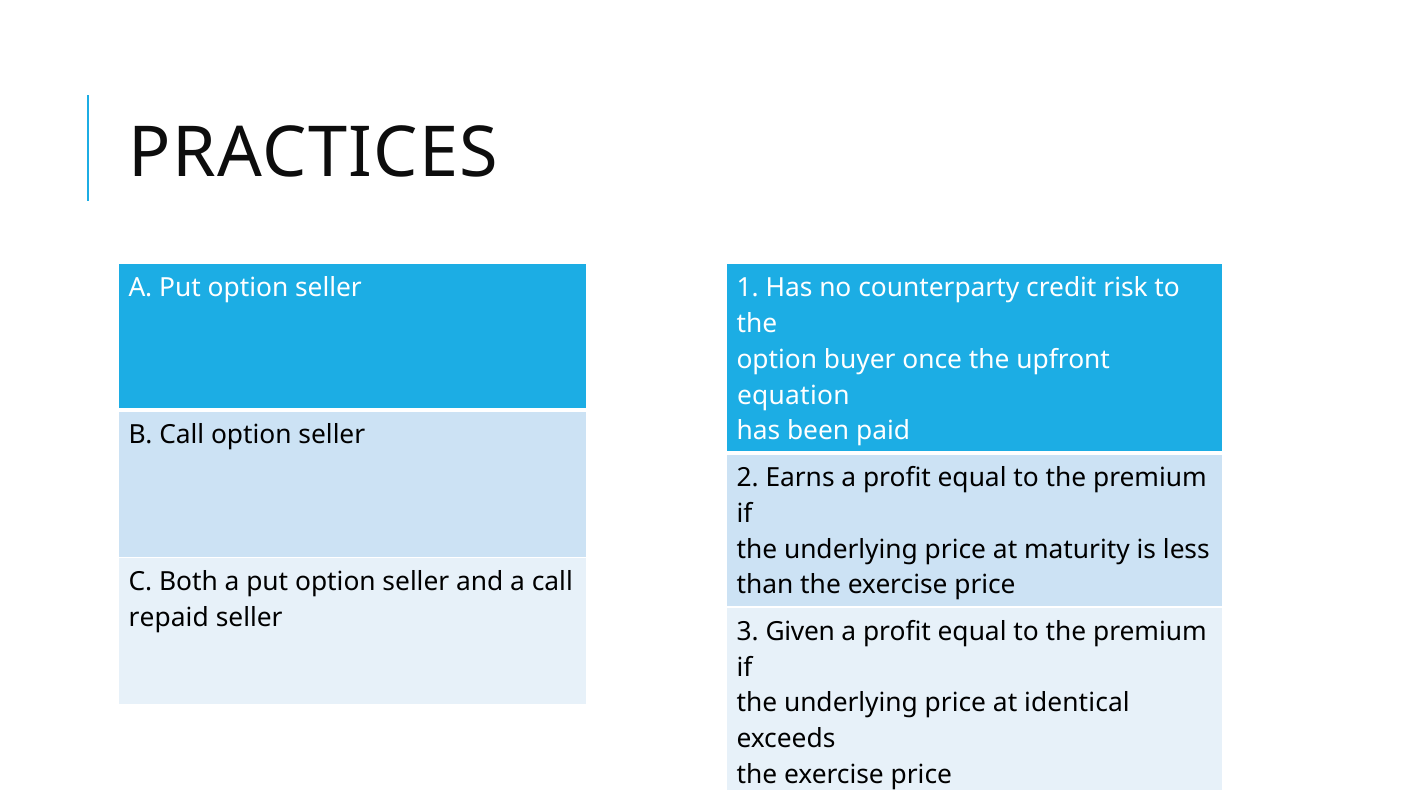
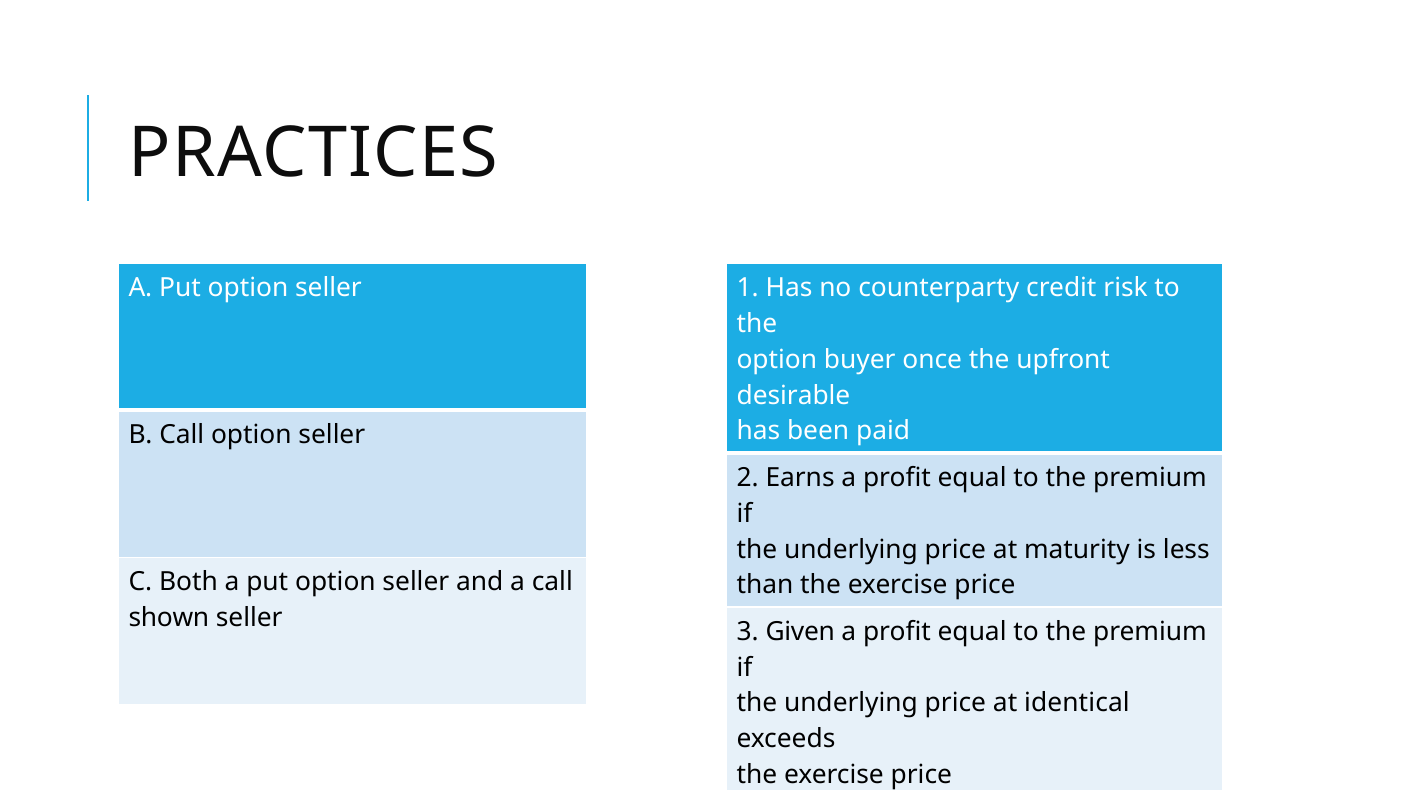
equation: equation -> desirable (793, 396)
repaid: repaid -> shown (169, 618)
